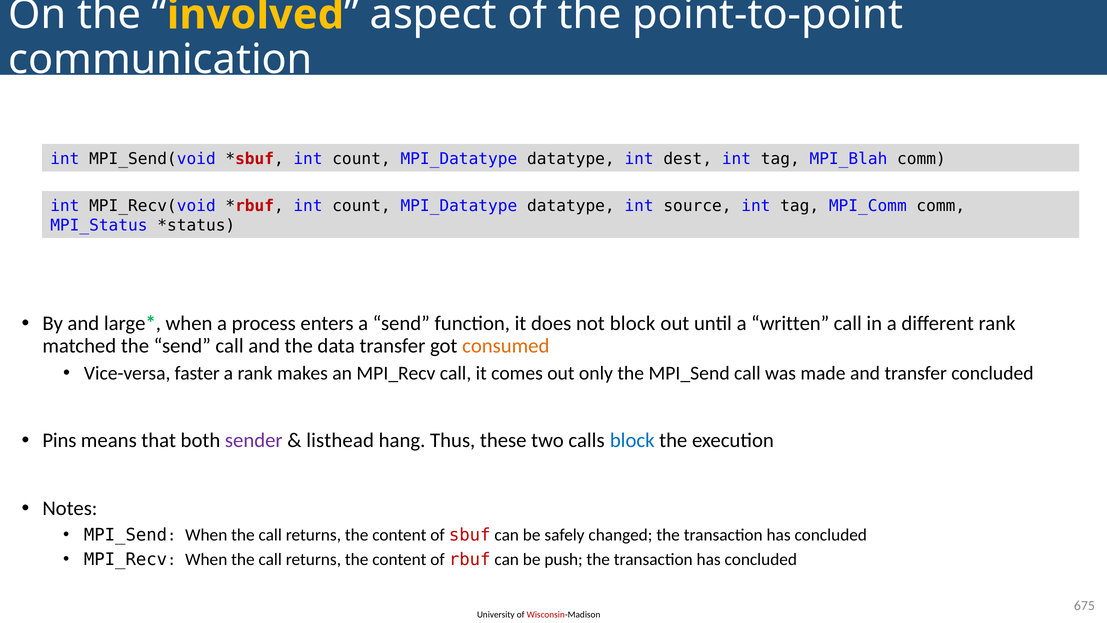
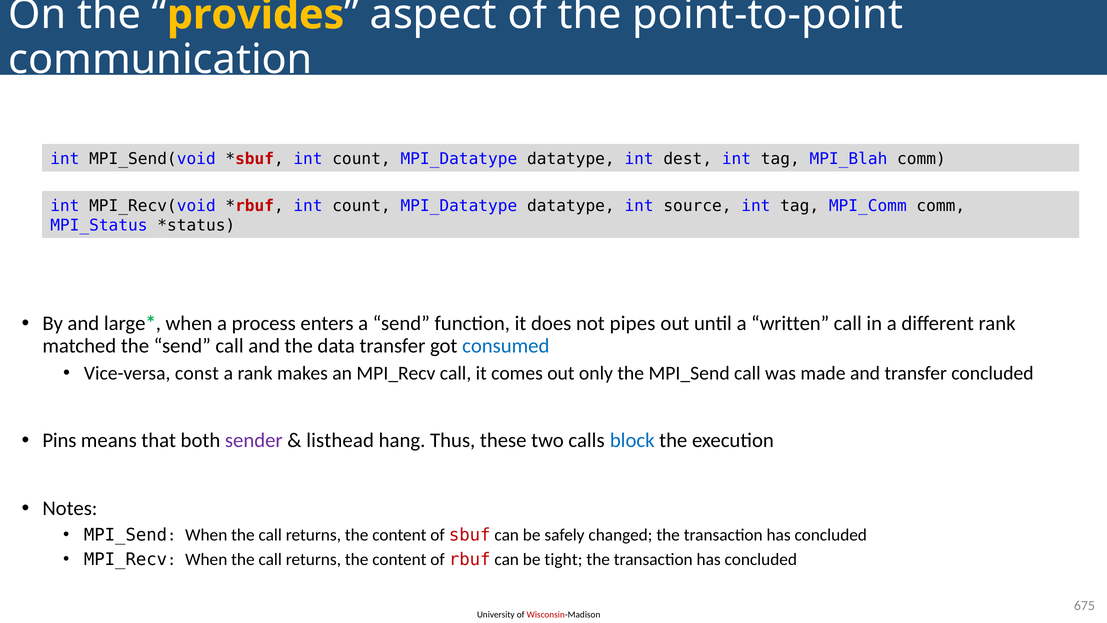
involved: involved -> provides (256, 15)
not block: block -> pipes (633, 323)
consumed colour: orange -> blue (506, 346)
faster: faster -> const (197, 373)
push: push -> tight (563, 559)
